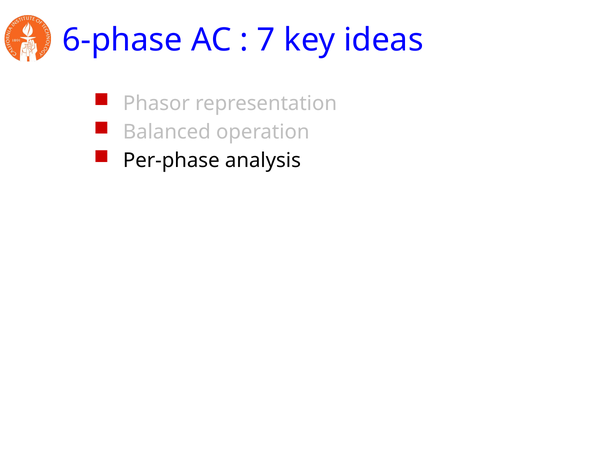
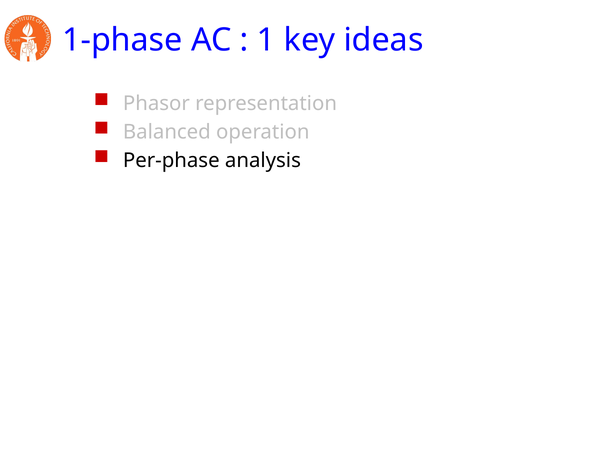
6-phase: 6-phase -> 1-phase (122, 40)
7: 7 -> 1 (266, 40)
